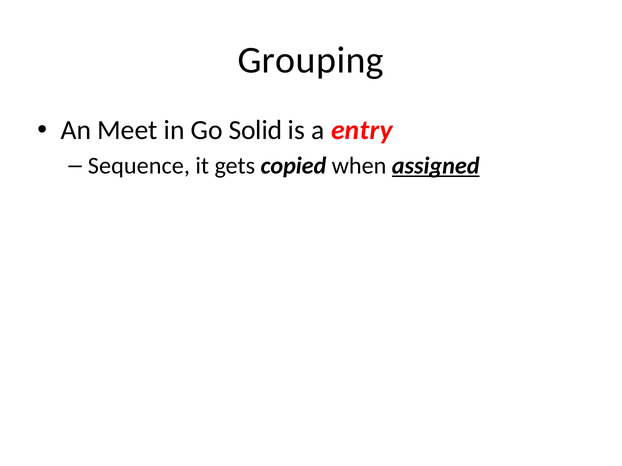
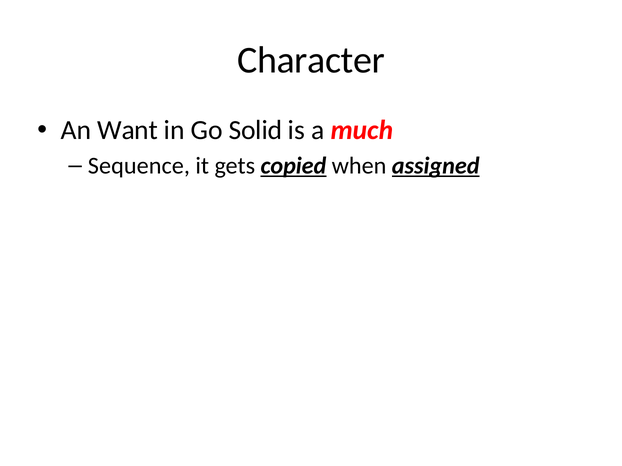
Grouping: Grouping -> Character (311, 60)
Meet: Meet -> Want (128, 131)
entry: entry -> much (362, 131)
copied underline: none -> present (293, 166)
